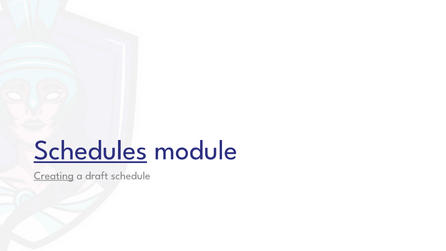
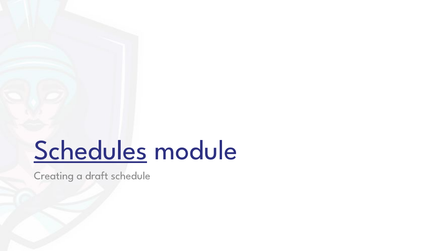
Creating underline: present -> none (54, 176)
